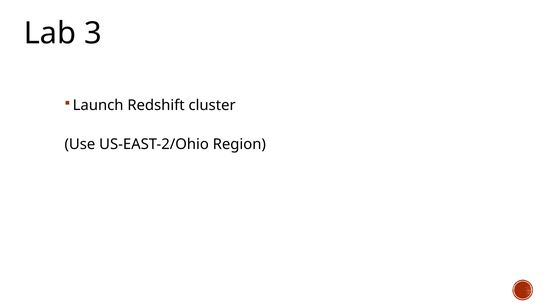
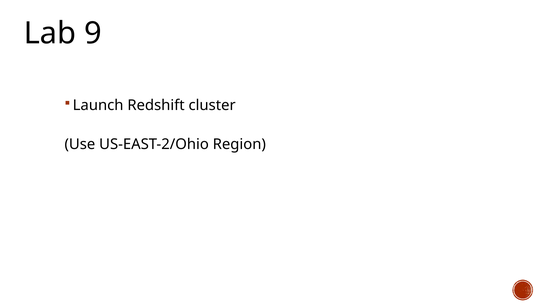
3: 3 -> 9 (93, 33)
